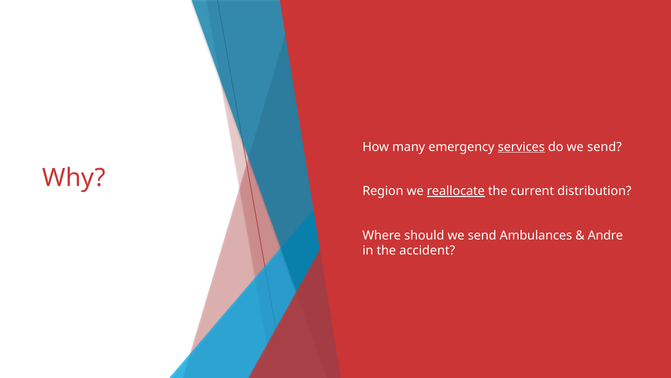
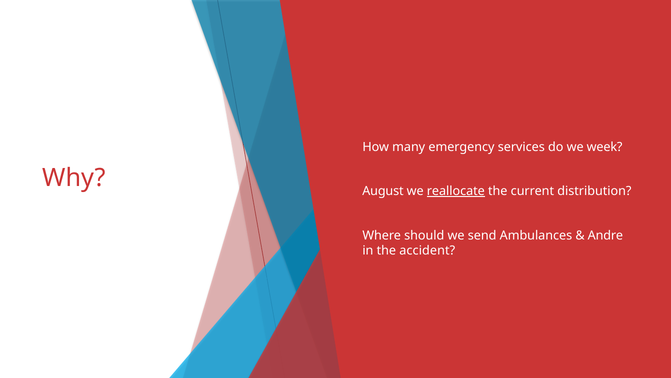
services underline: present -> none (521, 147)
do we send: send -> week (605, 147)
Region: Region -> August (383, 191)
